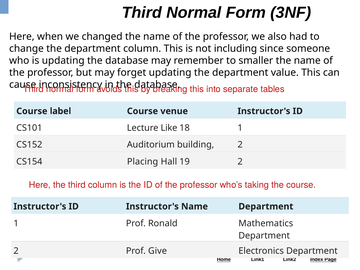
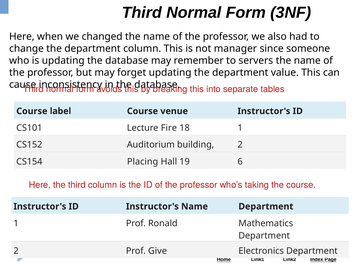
including: including -> manager (235, 49)
smaller: smaller -> servers (256, 61)
Like: Like -> Fire (169, 128)
19 2: 2 -> 6 (240, 162)
